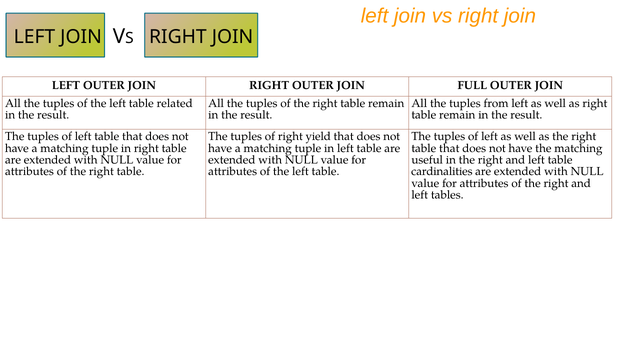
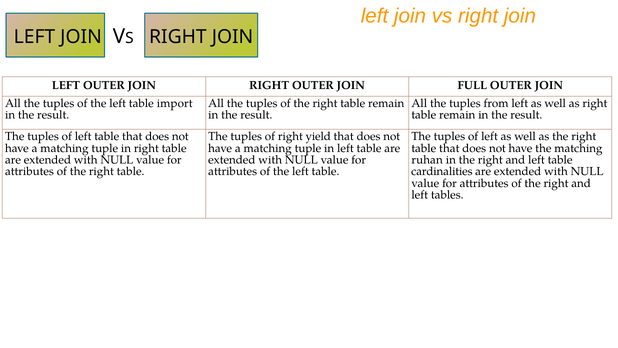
related: related -> import (175, 103)
useful: useful -> ruhan (427, 160)
